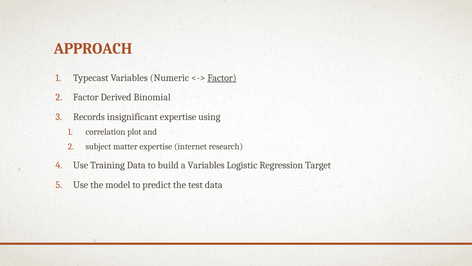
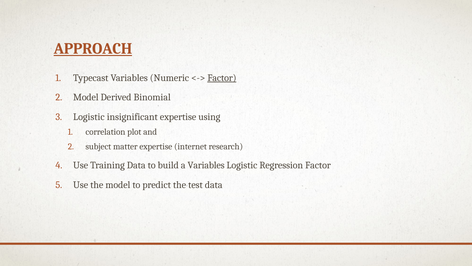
APPROACH underline: none -> present (93, 49)
Factor: Factor -> Model (86, 97)
Records: Records -> Logistic (89, 117)
Regression Target: Target -> Factor (318, 165)
